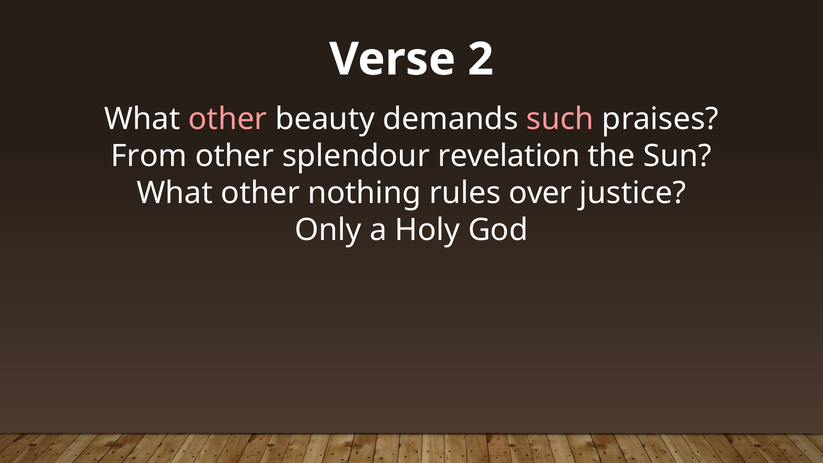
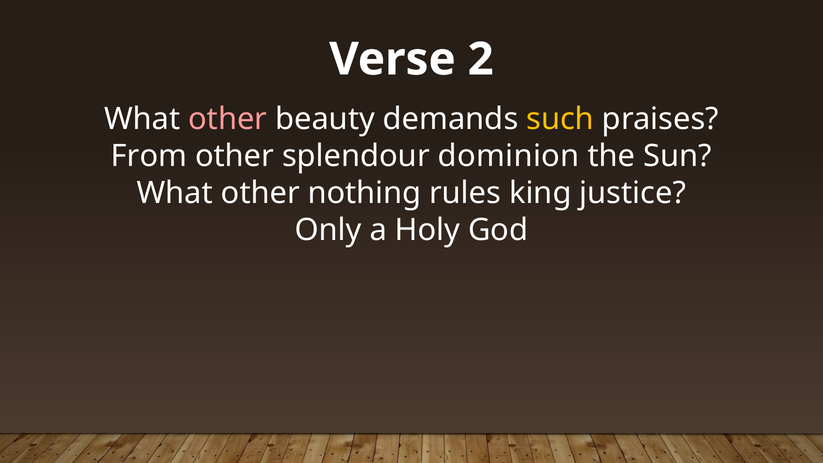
such colour: pink -> yellow (560, 119)
revelation: revelation -> dominion (509, 156)
over: over -> king (540, 193)
